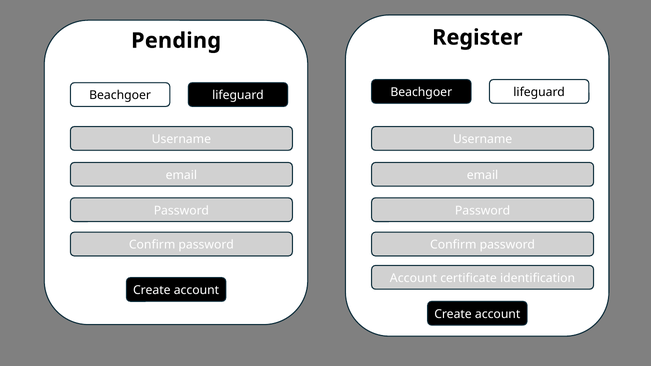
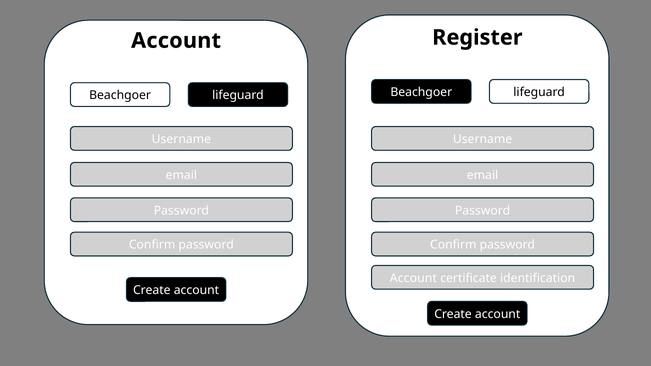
Pending: Pending -> Account (176, 41)
